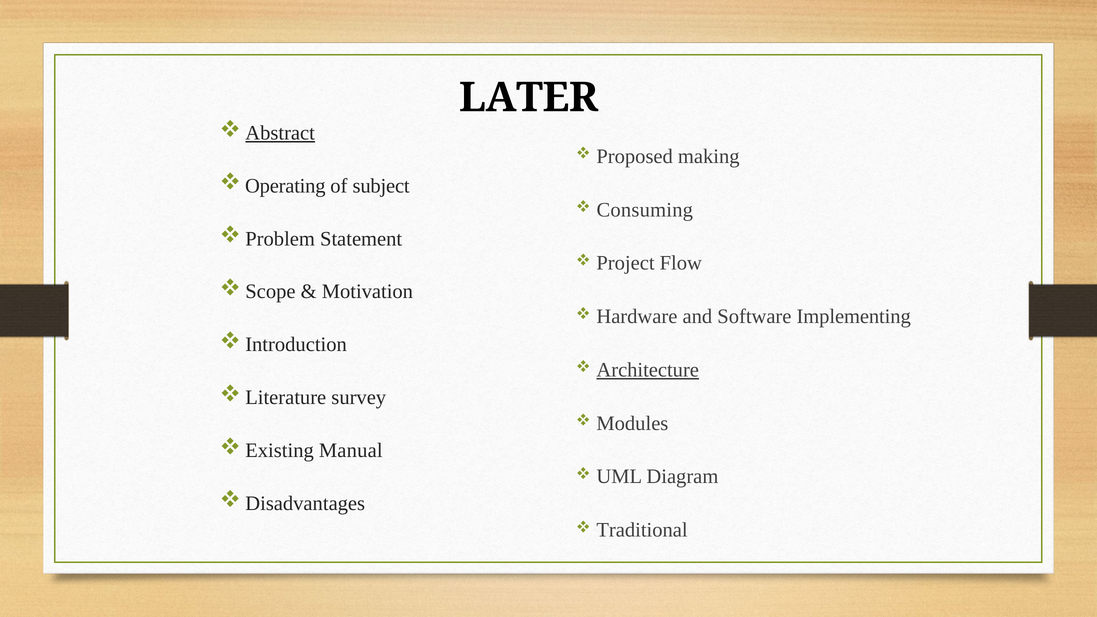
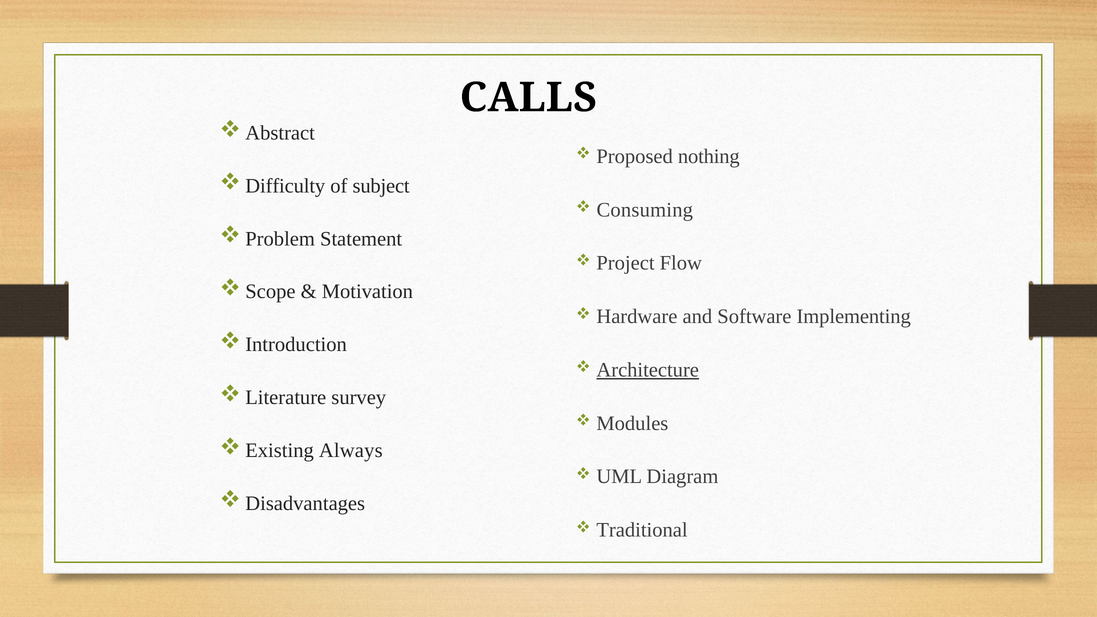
LATER: LATER -> CALLS (528, 98)
Abstract underline: present -> none (280, 133)
making: making -> nothing (709, 156)
Operating: Operating -> Difficulty (285, 186)
Manual: Manual -> Always (351, 451)
